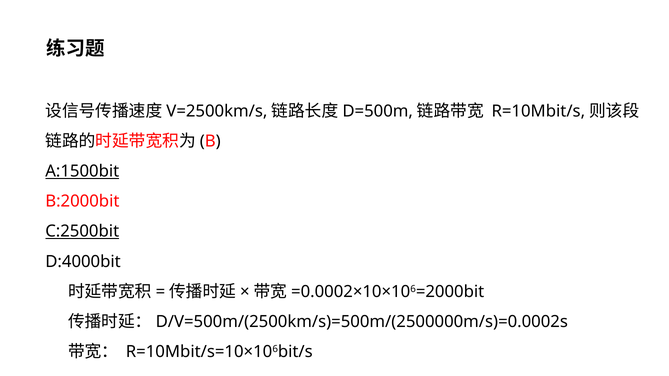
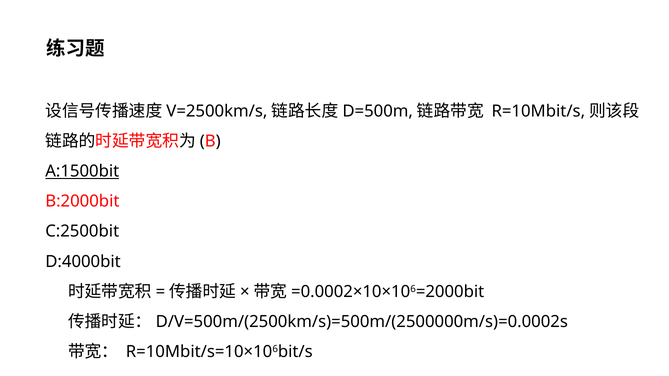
C:2500bit underline: present -> none (82, 232)
